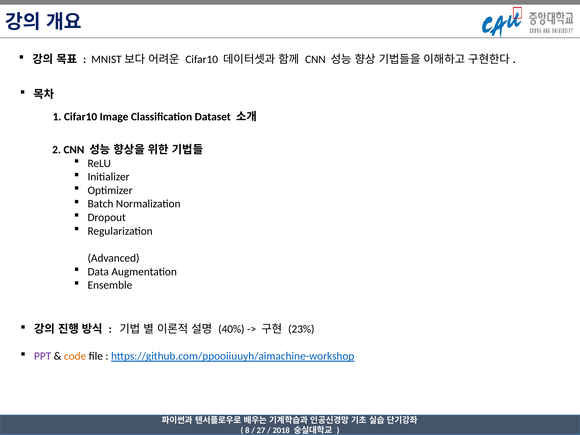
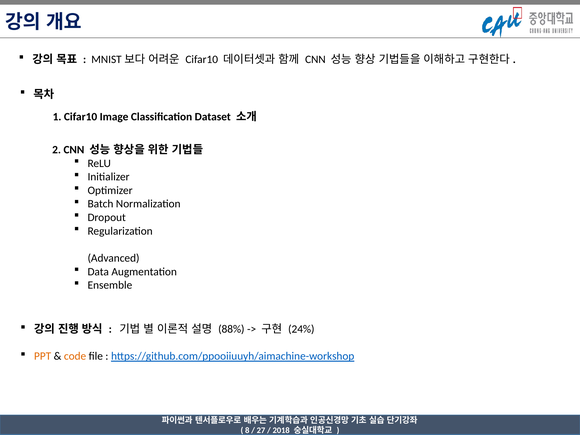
40%: 40% -> 88% (231, 329)
23%: 23% -> 24% (301, 329)
PPT colour: purple -> orange (43, 356)
